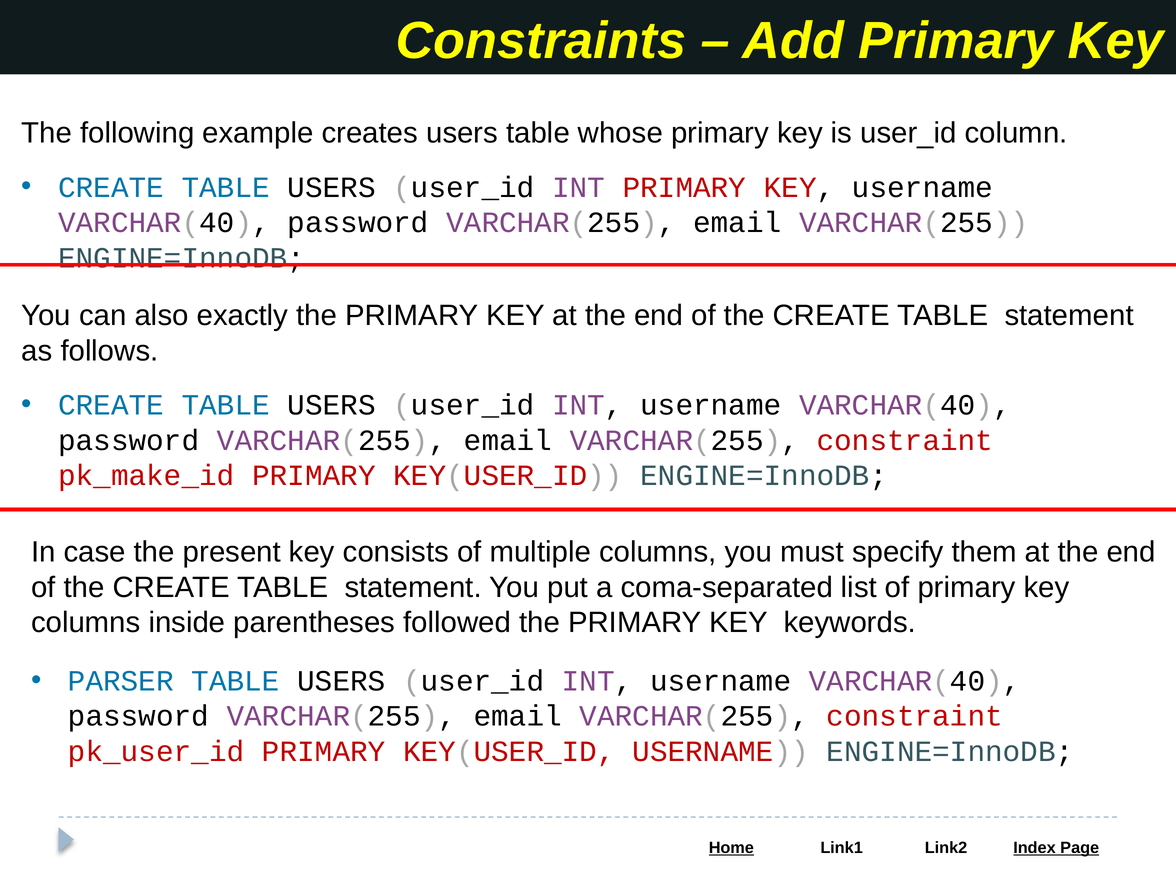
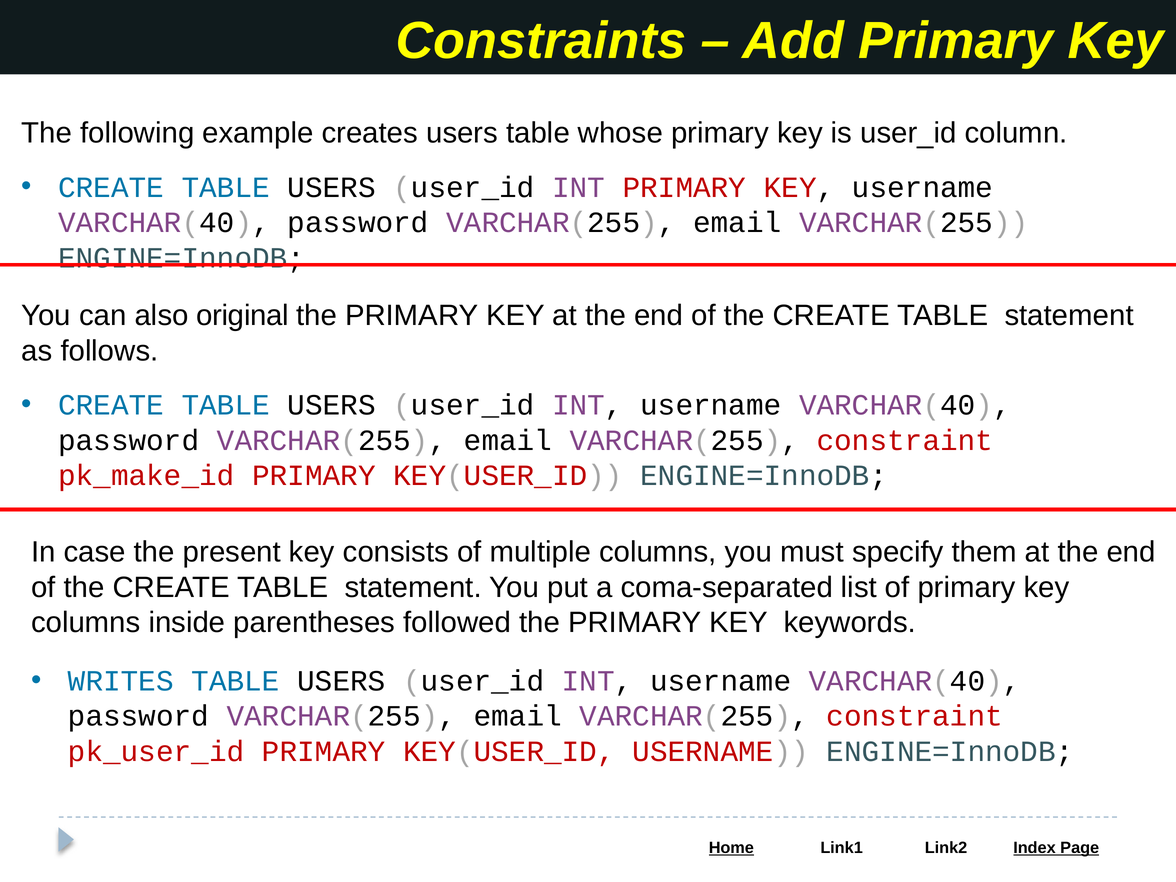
exactly: exactly -> original (243, 316)
PARSER: PARSER -> WRITES (121, 681)
